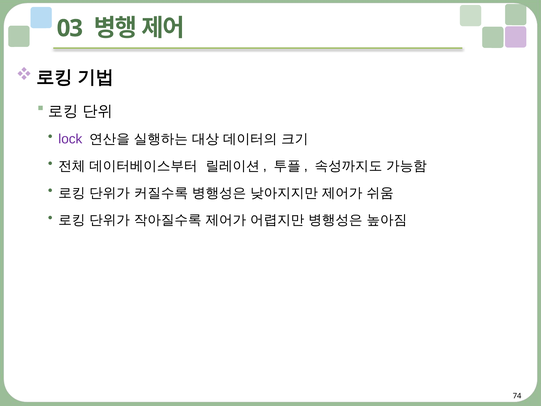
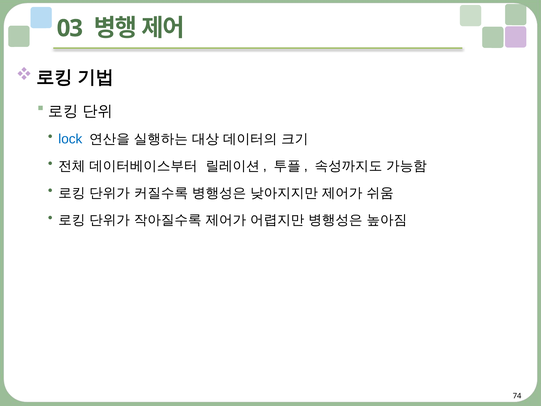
lock colour: purple -> blue (70, 139)
